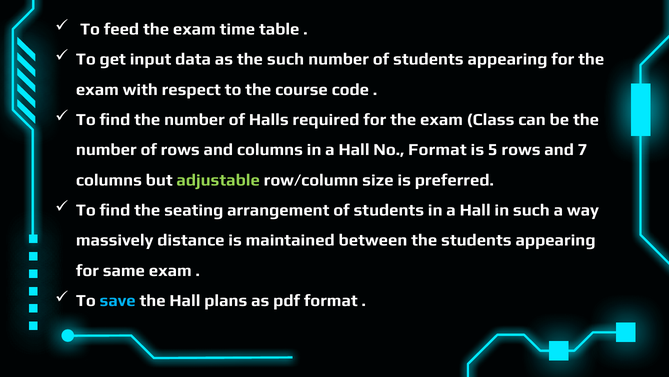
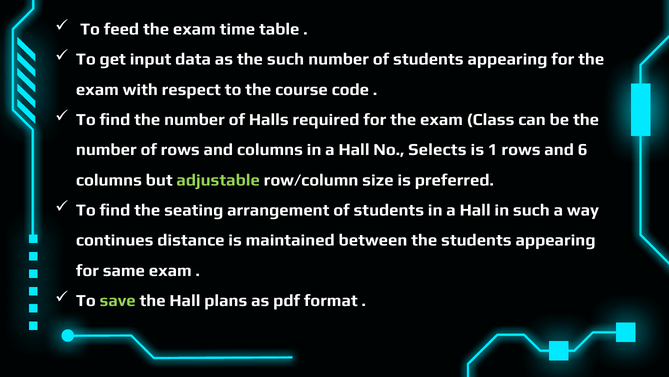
No Format: Format -> Selects (437, 150)
5: 5 -> 1 (493, 150)
7: 7 -> 6 (583, 150)
massively: massively -> continues (115, 240)
save colour: light blue -> light green (118, 300)
